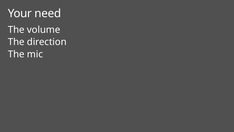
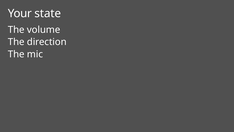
need: need -> state (48, 13)
